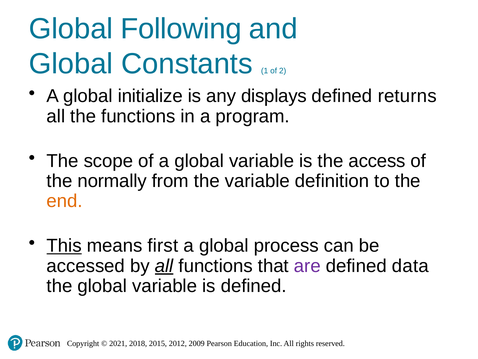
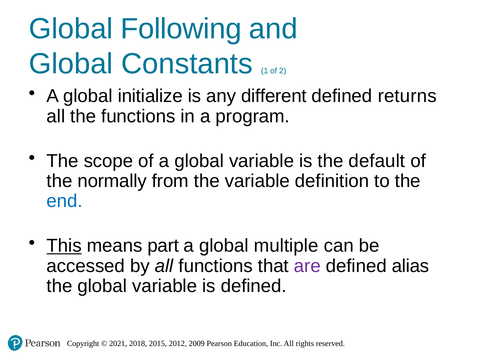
displays: displays -> different (274, 96)
access: access -> default (377, 161)
end colour: orange -> blue (65, 201)
first: first -> part (163, 245)
process: process -> multiple (286, 245)
all underline: present -> none (164, 266)
data: data -> alias (411, 266)
